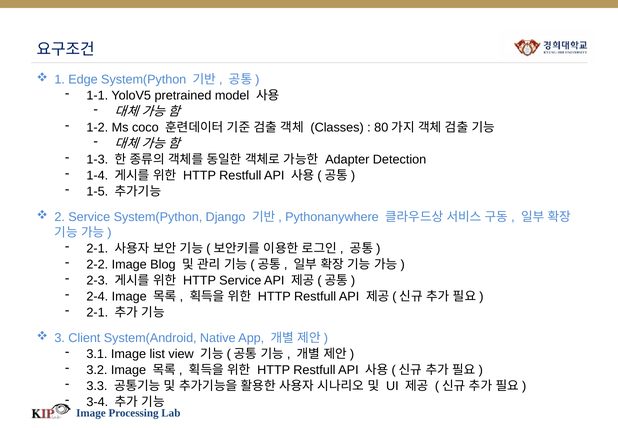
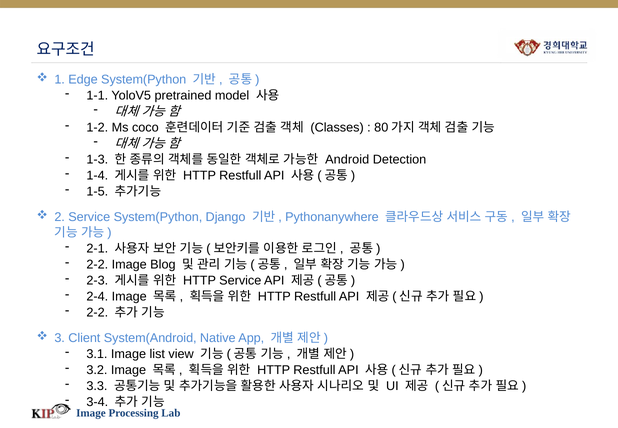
Adapter: Adapter -> Android (347, 160)
2-1: 2-1 -> 2-2 (97, 313)
